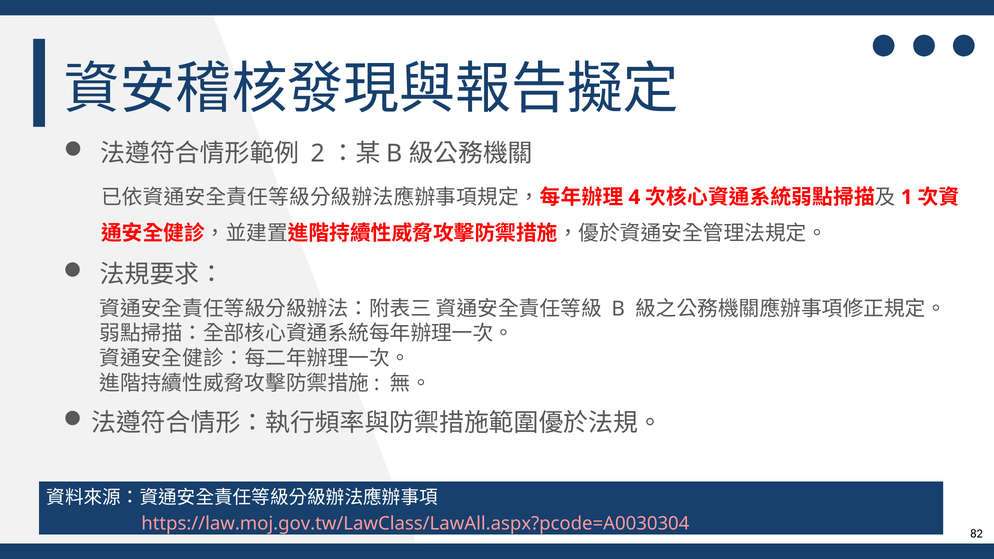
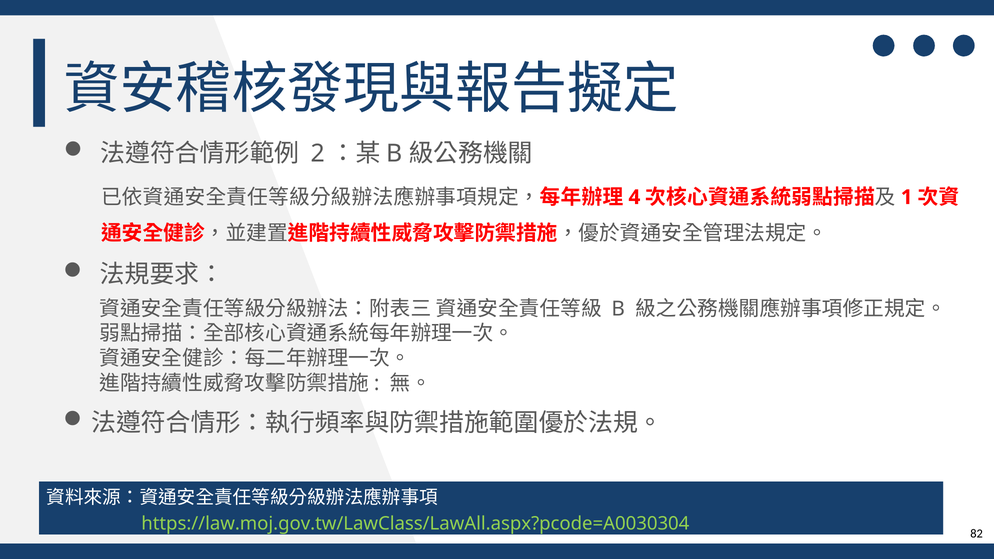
https://law.moj.gov.tw/LawClass/LawAll.aspx?pcode=A0030304 colour: pink -> light green (415, 524)
